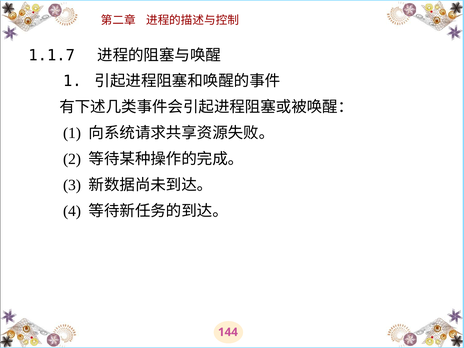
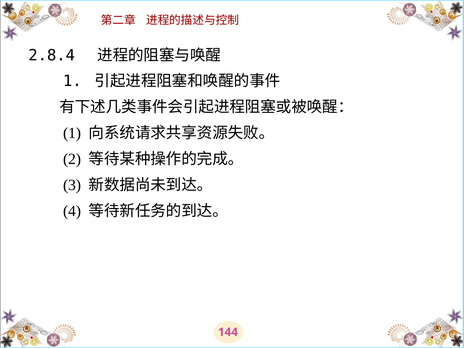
1.1.7: 1.1.7 -> 2.8.4 (52, 55)
